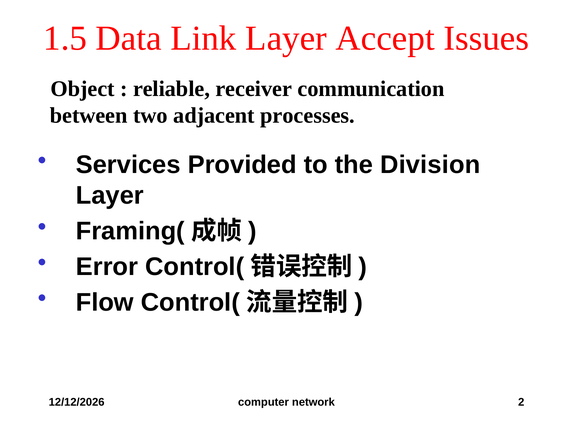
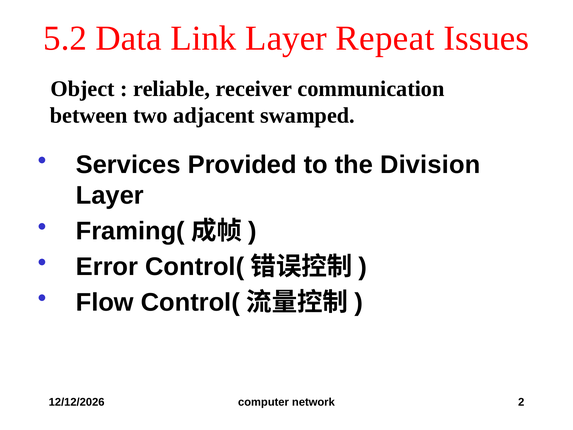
1.5: 1.5 -> 5.2 (65, 38)
Accept: Accept -> Repeat (385, 38)
processes: processes -> swamped (308, 116)
